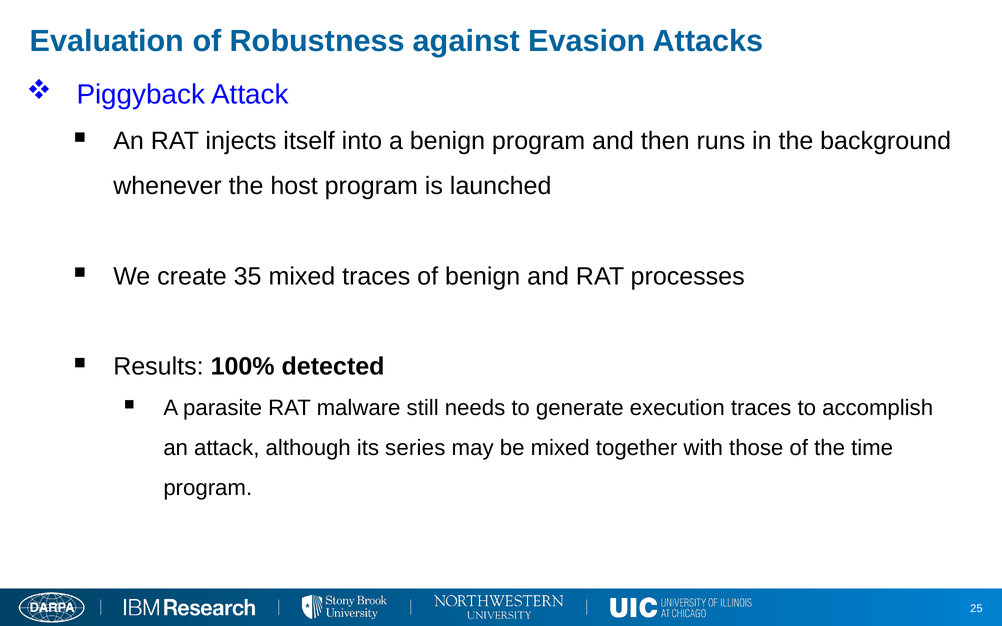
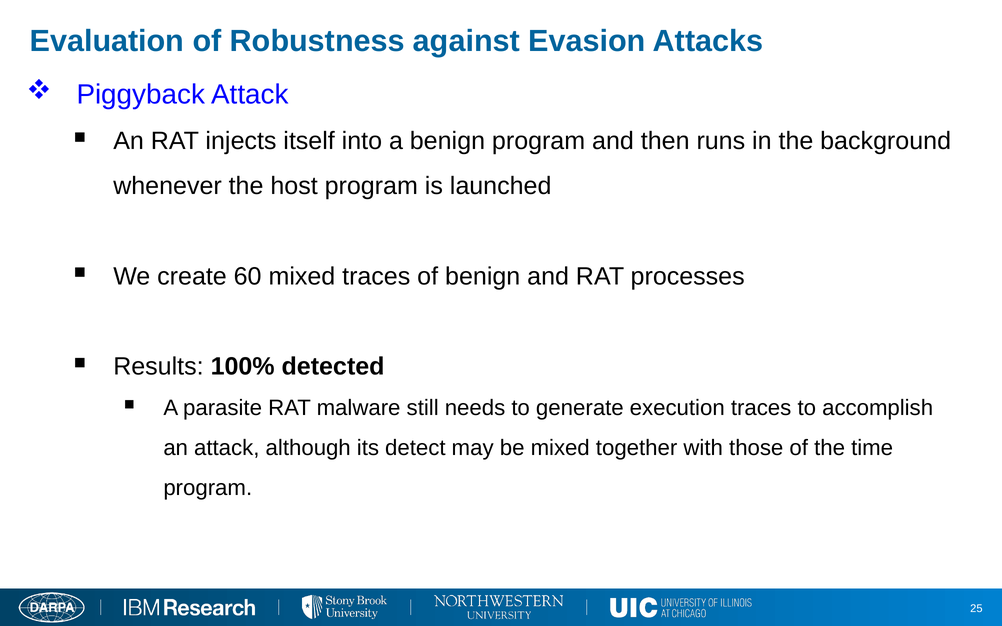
35: 35 -> 60 (248, 276)
series: series -> detect (415, 448)
